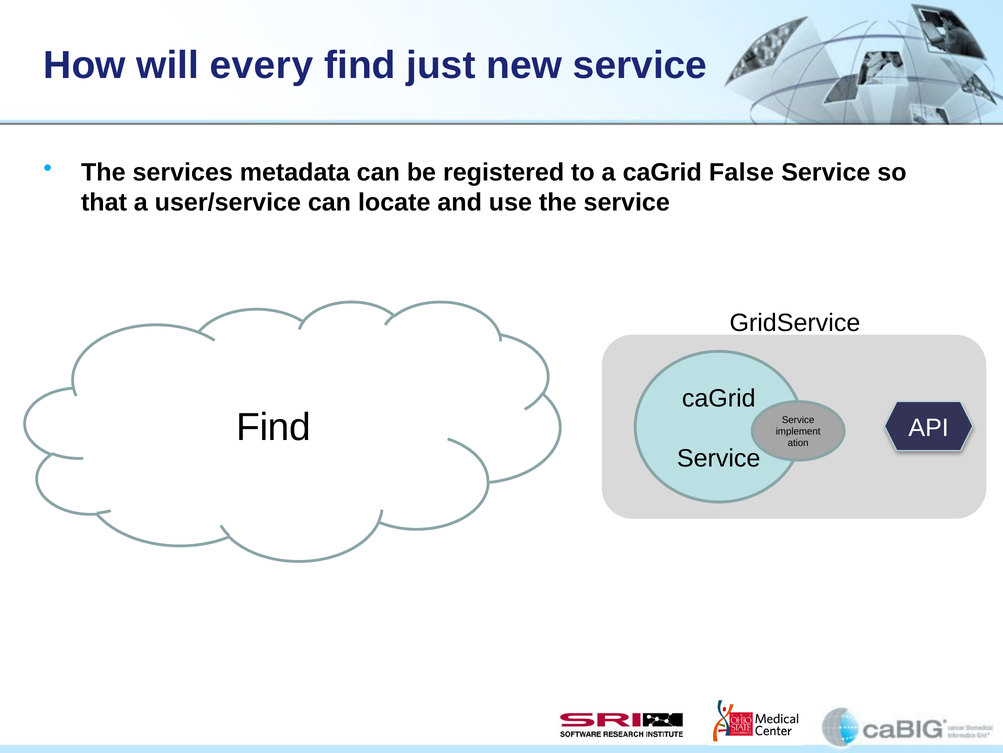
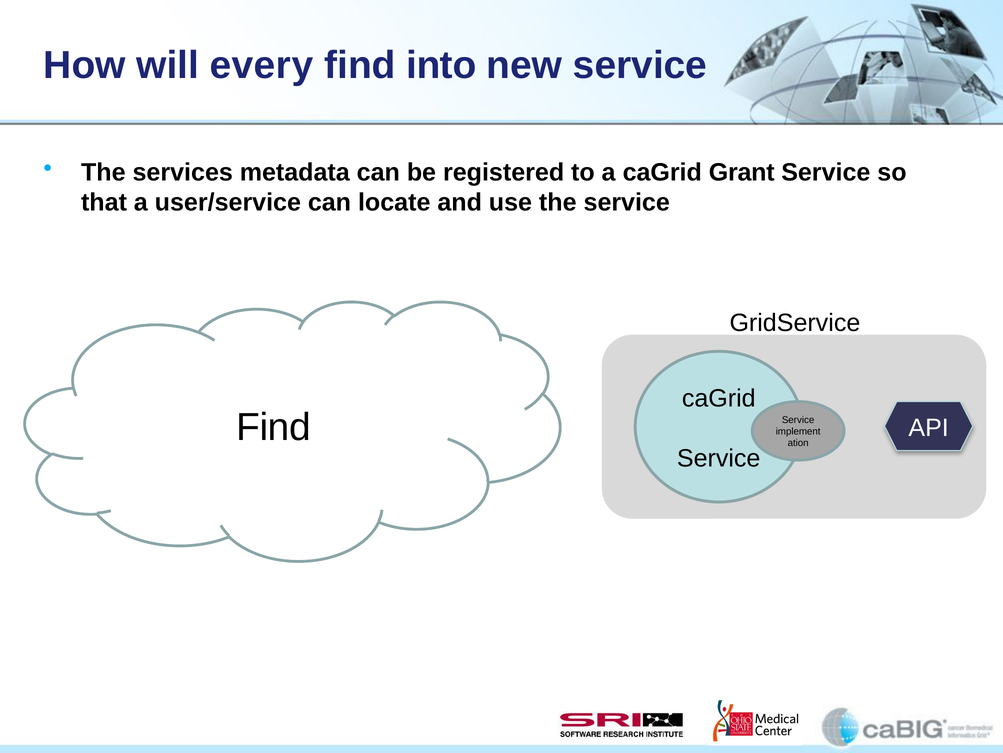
just: just -> into (441, 65)
False: False -> Grant (742, 172)
